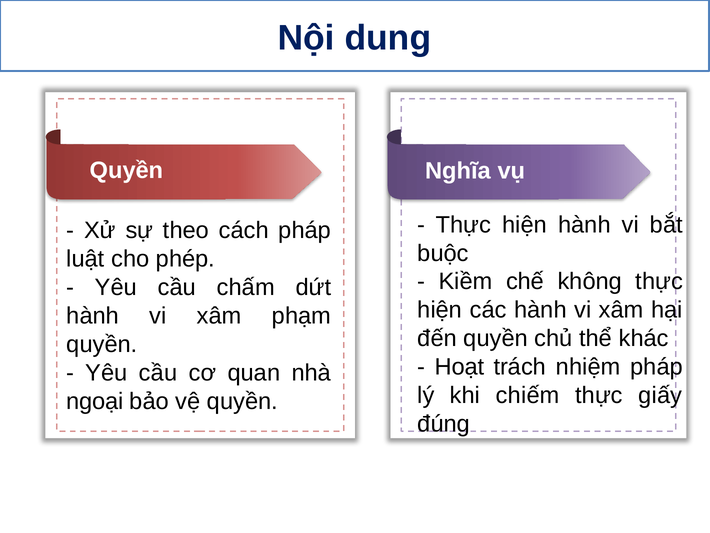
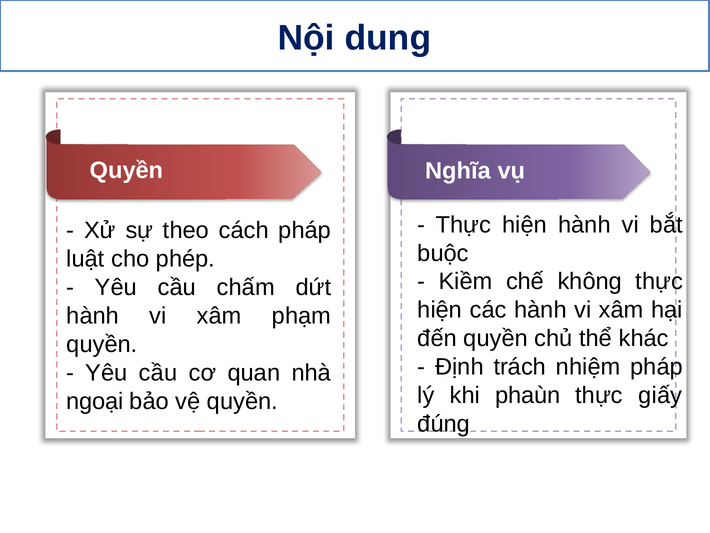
Hoạt: Hoạt -> Định (459, 367)
chiếm: chiếm -> phaùn (528, 395)
